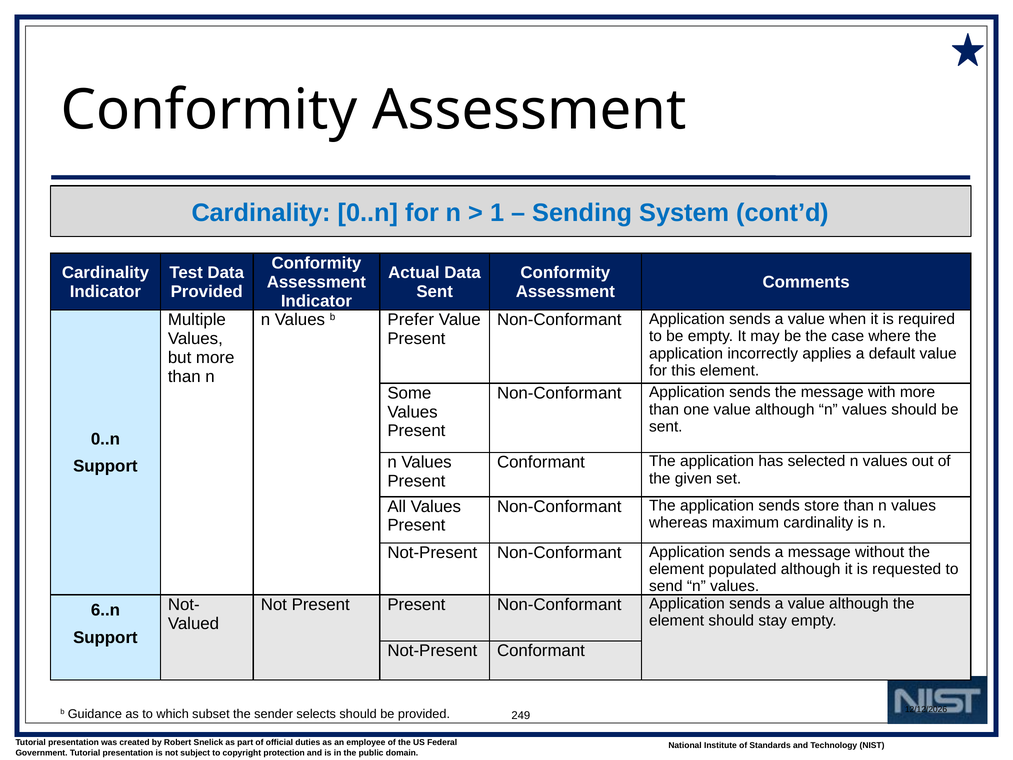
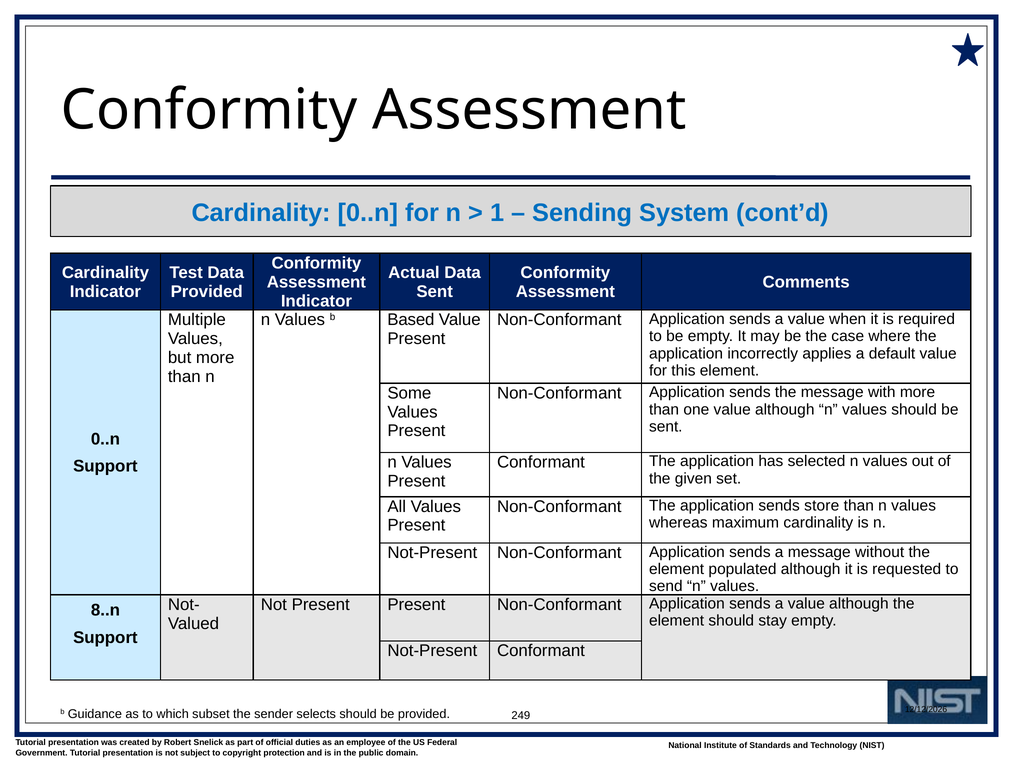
Prefer: Prefer -> Based (411, 320)
6..n: 6..n -> 8..n (105, 610)
